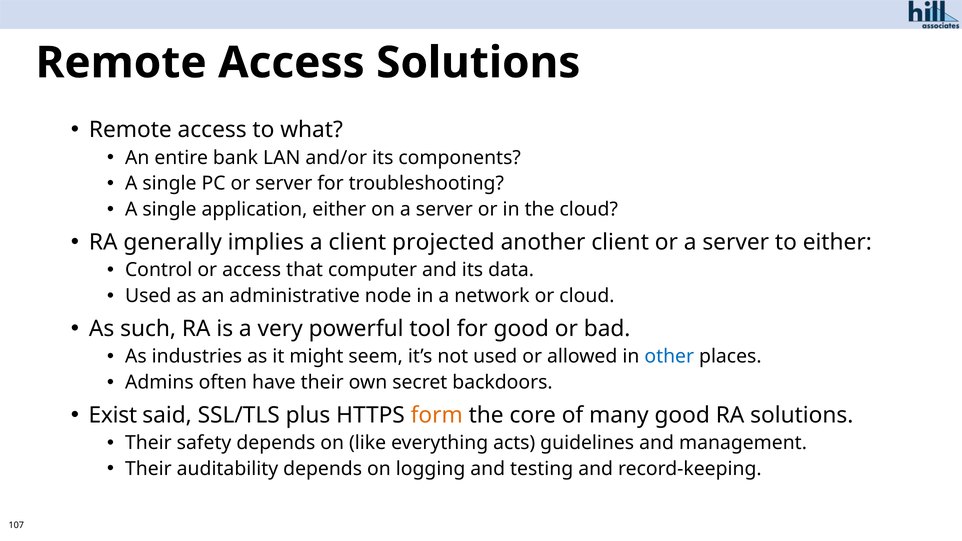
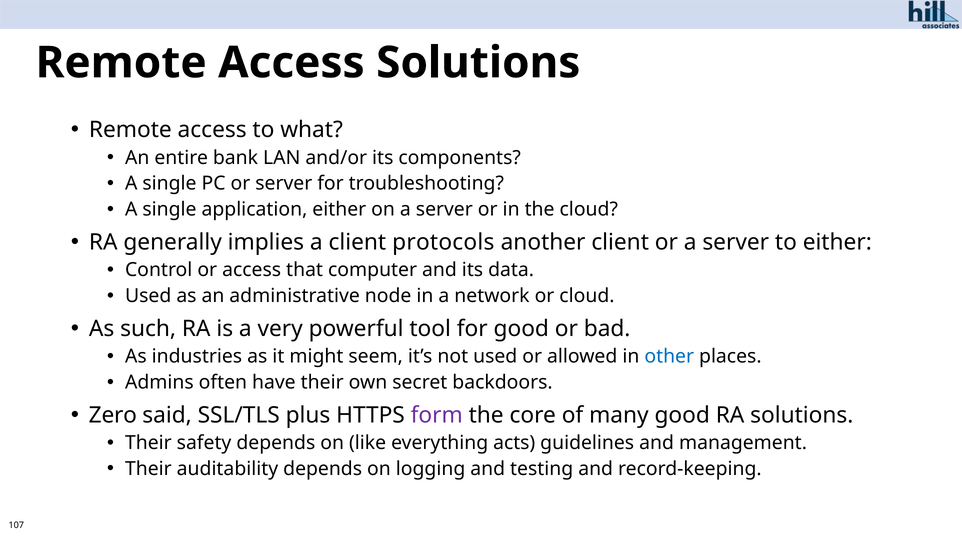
projected: projected -> protocols (443, 242)
Exist: Exist -> Zero (113, 415)
form colour: orange -> purple (437, 415)
